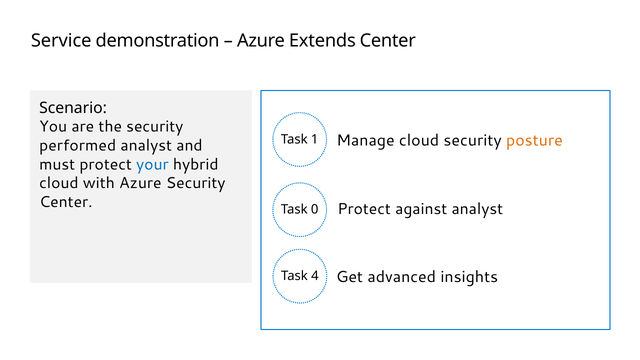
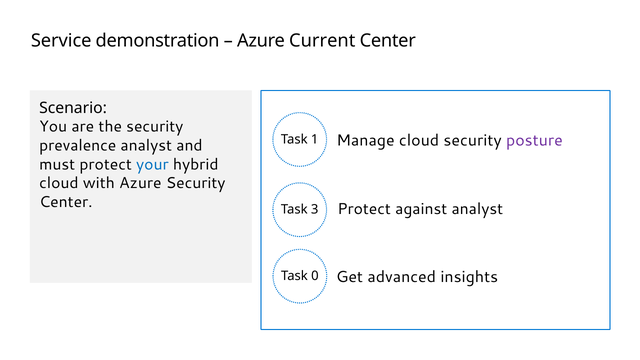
Extends: Extends -> Current (322, 41)
posture colour: orange -> purple (534, 141)
performed: performed -> prevalence (78, 146)
0: 0 -> 3 (315, 210)
4: 4 -> 0 (315, 276)
